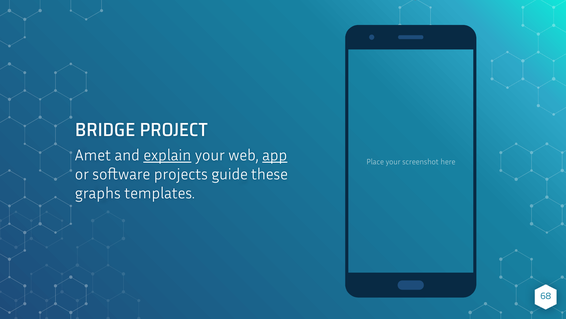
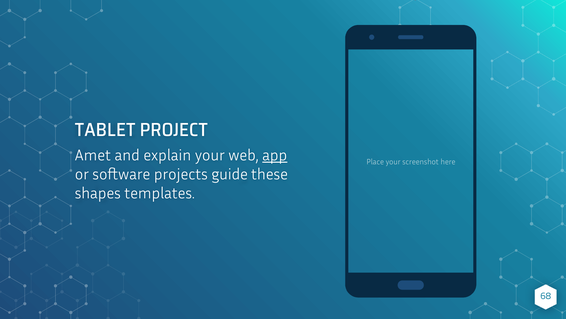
BRIDGE: BRIDGE -> TABLET (105, 130)
explain underline: present -> none (167, 155)
graphs: graphs -> shapes (98, 193)
